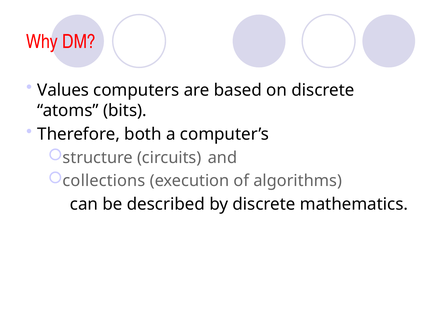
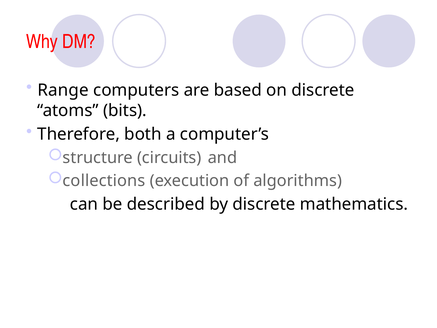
Values: Values -> Range (63, 90)
